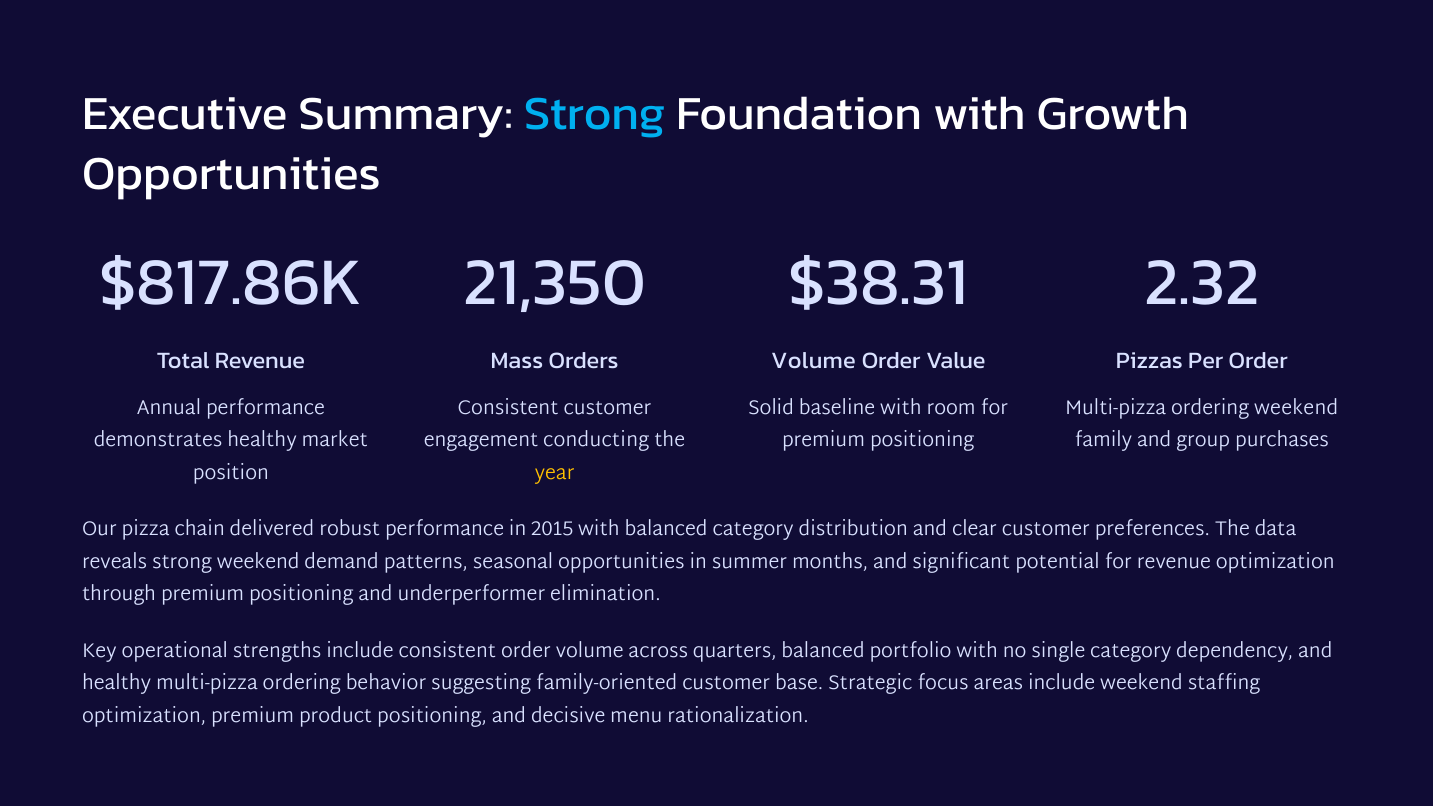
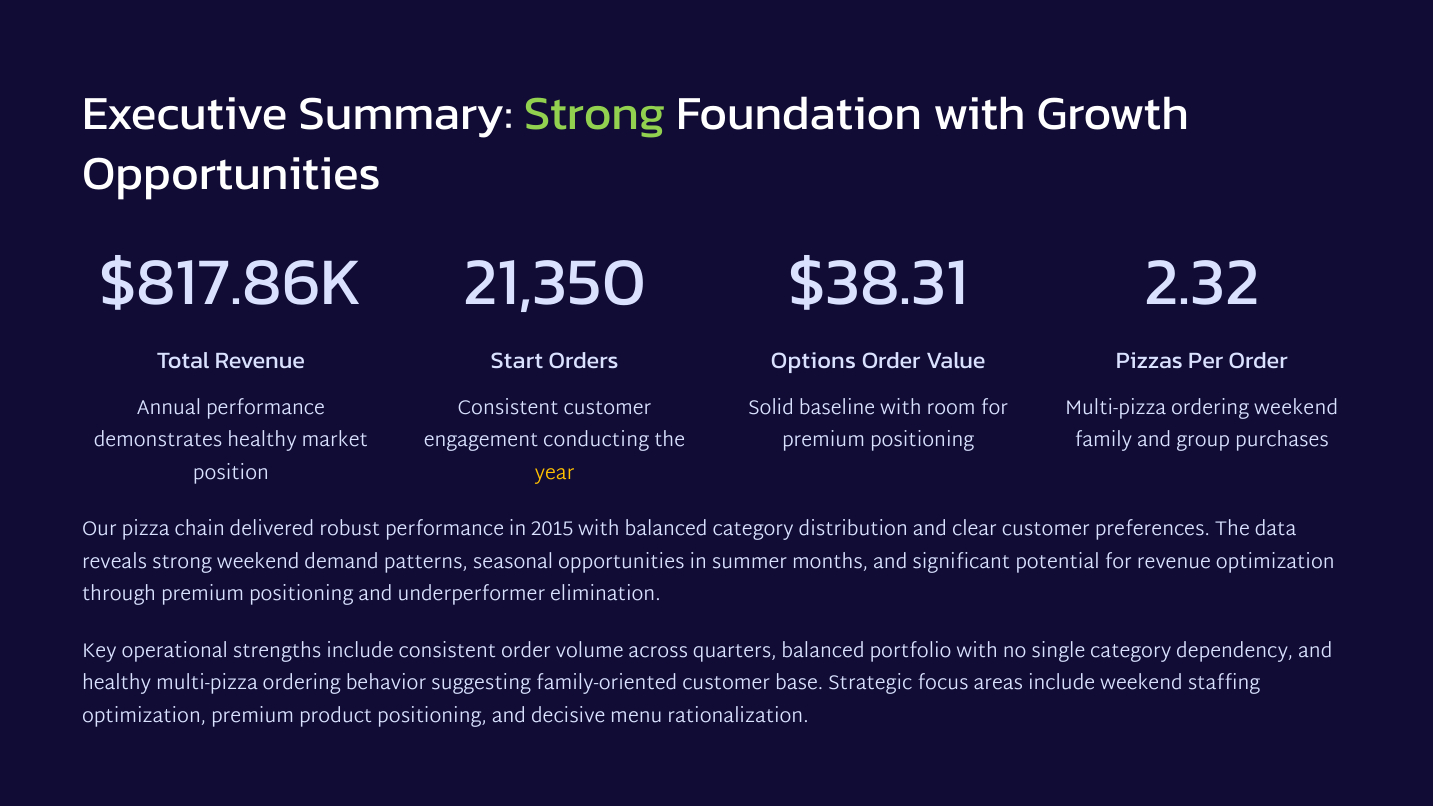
Strong colour: light blue -> light green (595, 113)
Mass: Mass -> Start (517, 361)
Volume: Volume -> Options (813, 361)
